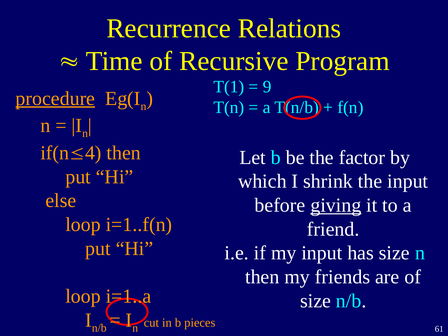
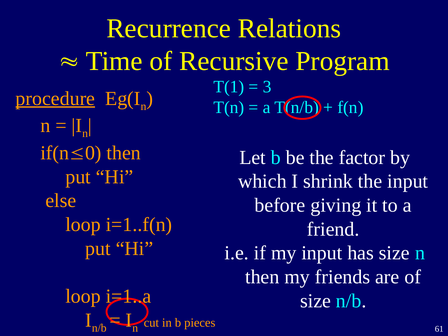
9: 9 -> 3 (267, 87)
4: 4 -> 0 (93, 153)
giving underline: present -> none (336, 205)
